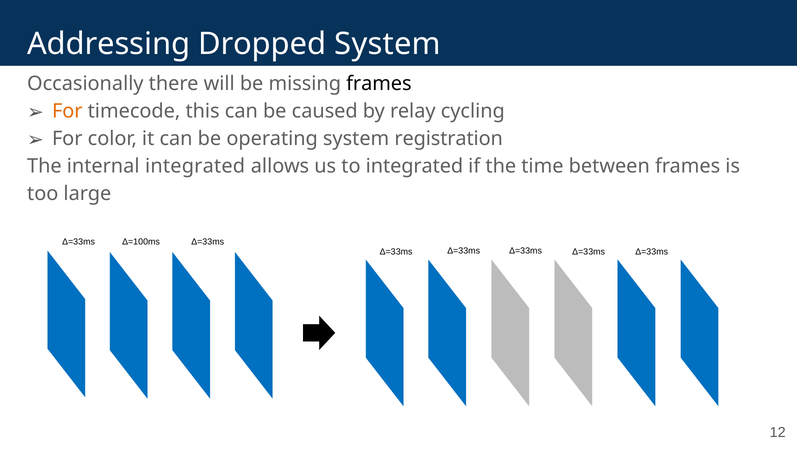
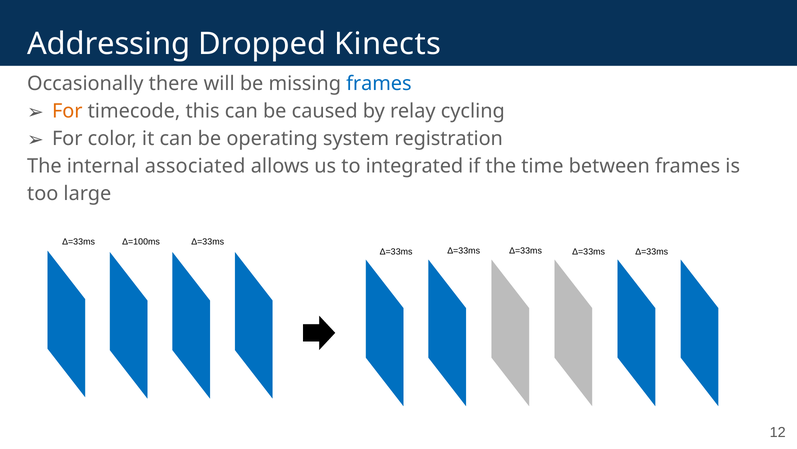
Dropped System: System -> Kinects (388, 44)
frames colour: black -> blue (379, 84)
internal integrated: integrated -> associated (195, 166)
